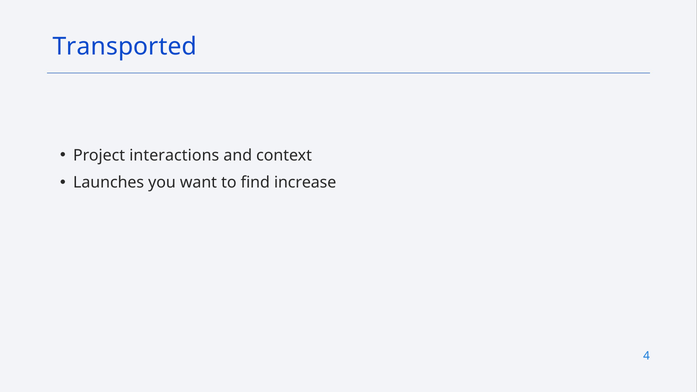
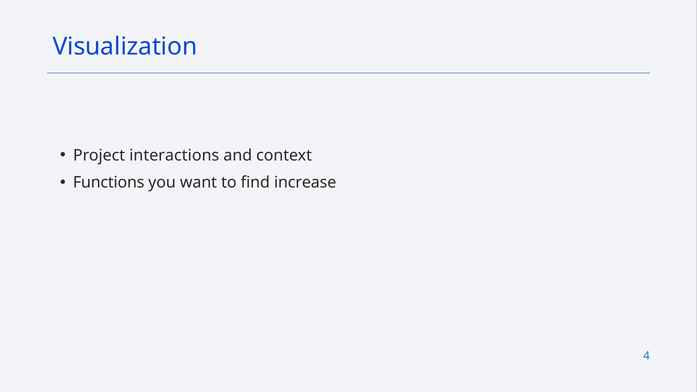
Transported: Transported -> Visualization (125, 47)
Launches: Launches -> Functions (109, 183)
